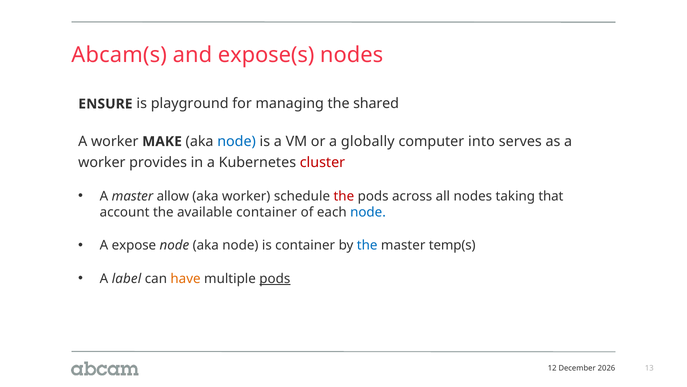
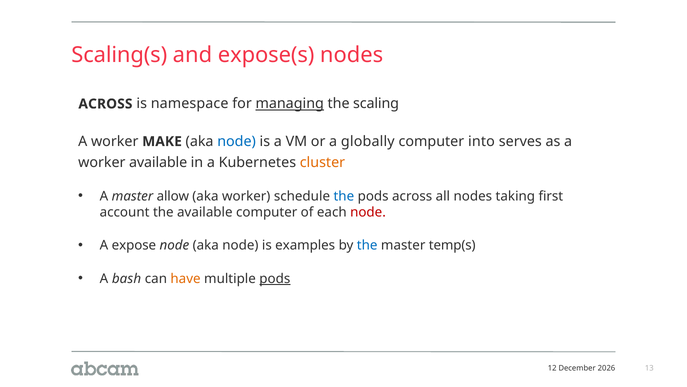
Abcam(s: Abcam(s -> Scaling(s (119, 55)
ENSURE: ENSURE -> ACROSS (105, 104)
playground: playground -> namespace (190, 104)
managing underline: none -> present (290, 104)
shared: shared -> scaling (376, 104)
worker provides: provides -> available (158, 162)
cluster colour: red -> orange (322, 162)
the colour: red -> blue (344, 196)
that: that -> first (551, 196)
available container: container -> computer (267, 212)
node colour: blue -> red (368, 212)
is container: container -> examples (305, 245)
label: label -> bash (126, 278)
